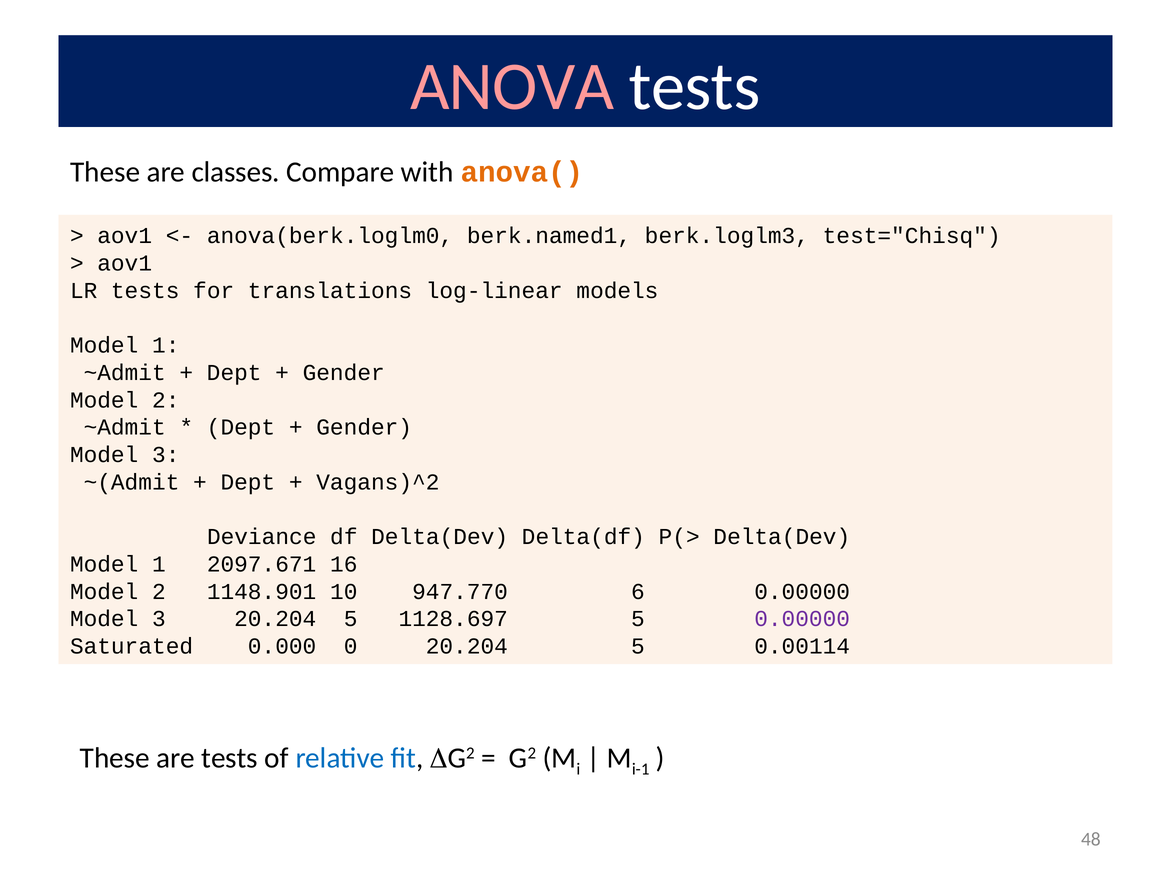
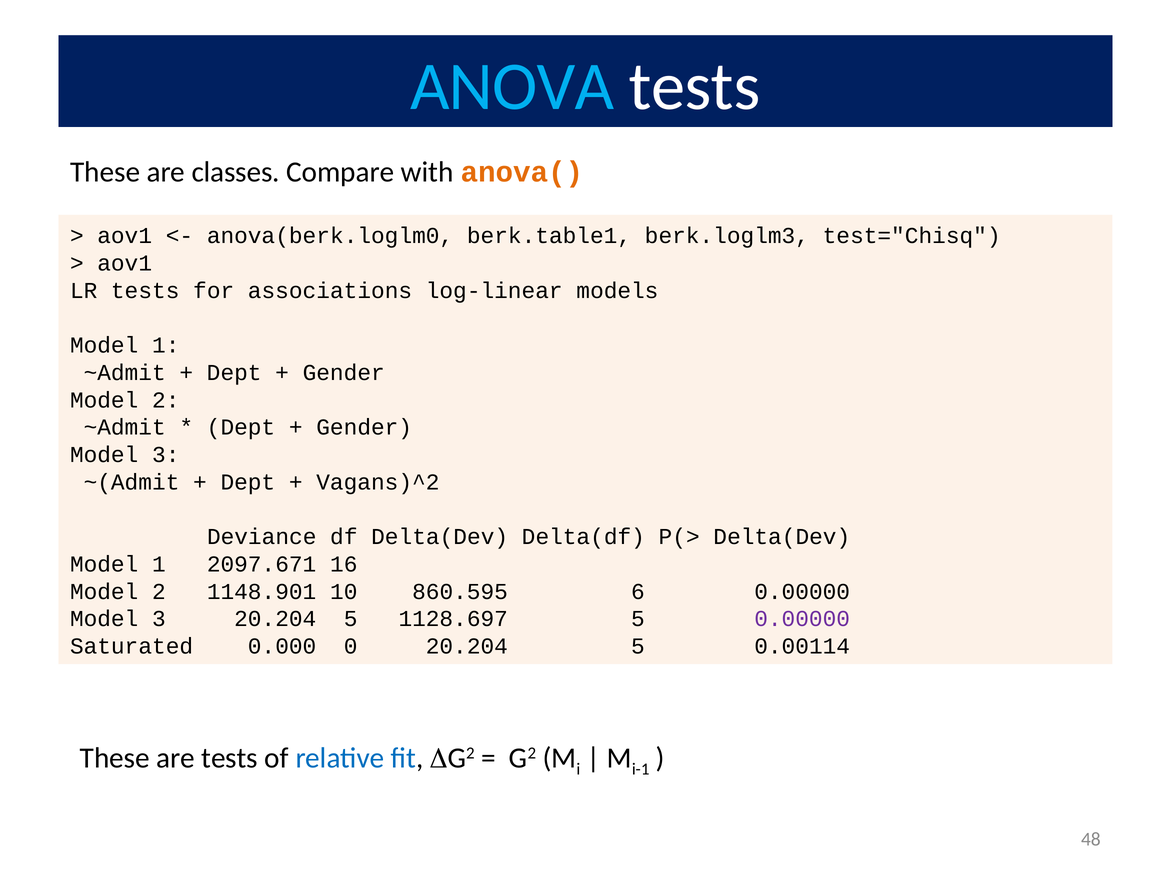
ANOVA colour: pink -> light blue (512, 87)
berk.named1: berk.named1 -> berk.table1 (549, 236)
translations: translations -> associations (330, 290)
947.770: 947.770 -> 860.595 (460, 591)
